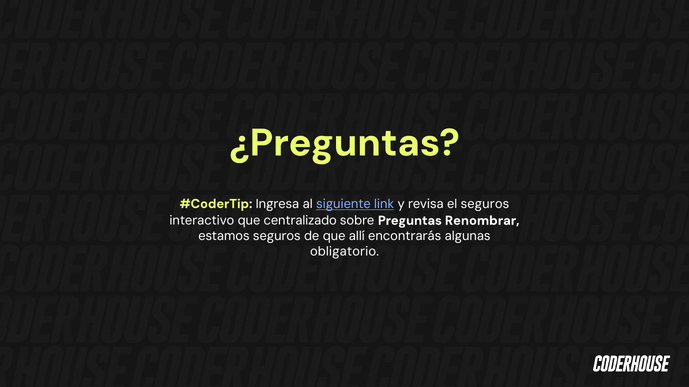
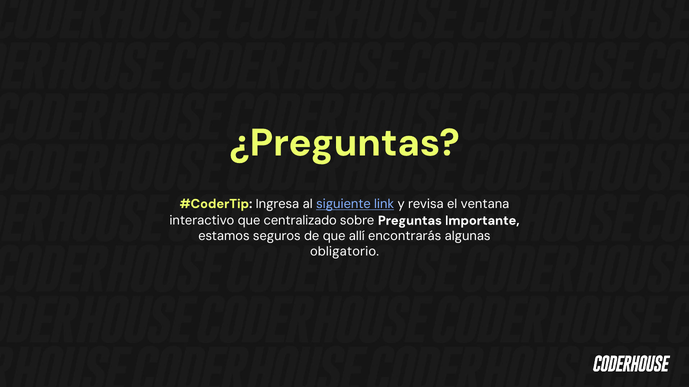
el seguros: seguros -> ventana (485, 204)
Renombrar: Renombrar -> Importante (482, 221)
